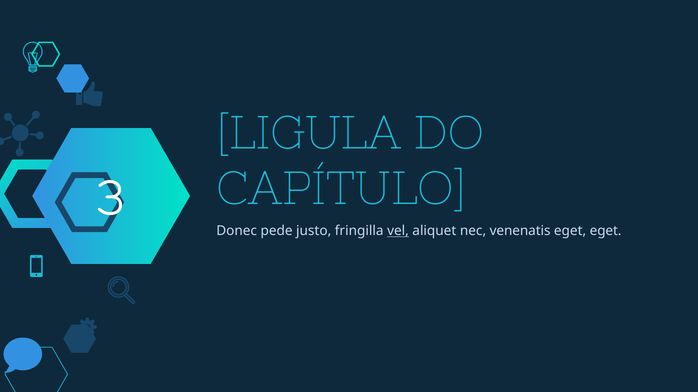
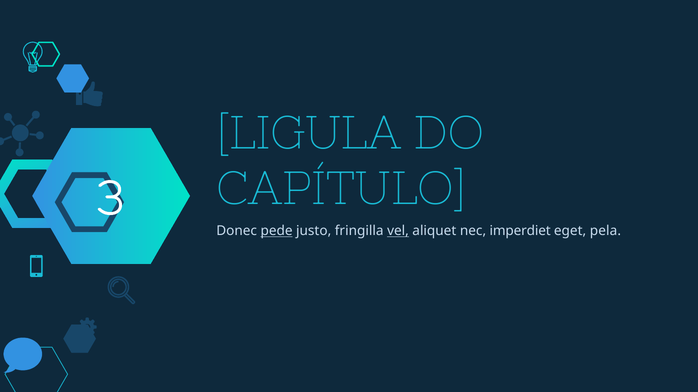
pede underline: none -> present (277, 231)
venenatis: venenatis -> imperdiet (520, 231)
eget eget: eget -> pela (605, 231)
